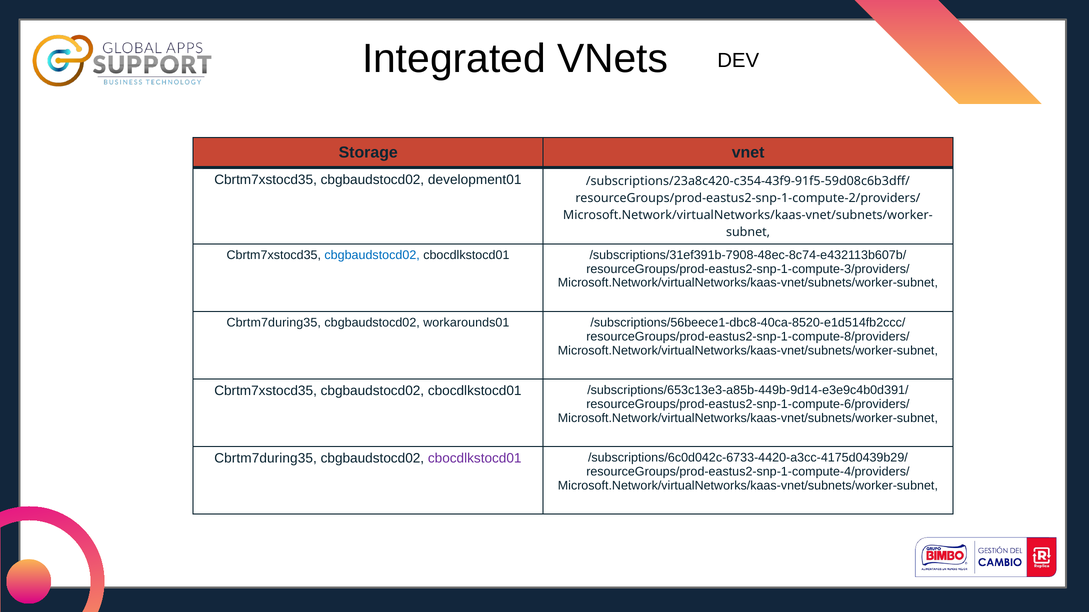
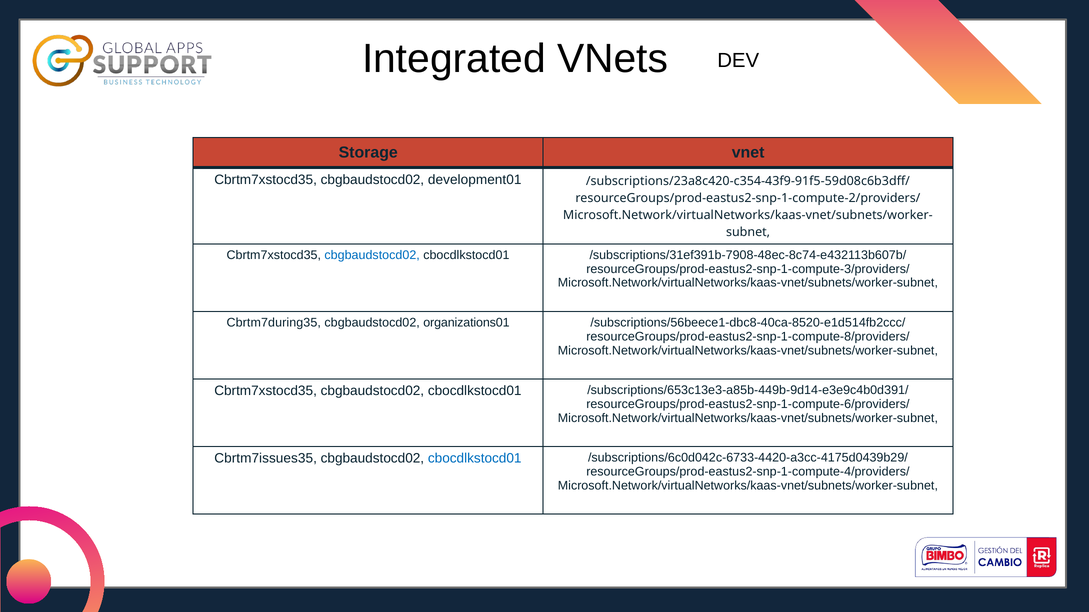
workarounds01: workarounds01 -> organizations01 (466, 323)
Cbrtm7during35: Cbrtm7during35 -> Cbrtm7issues35 (266, 459)
cbocdlkstocd01 colour: purple -> blue (475, 459)
